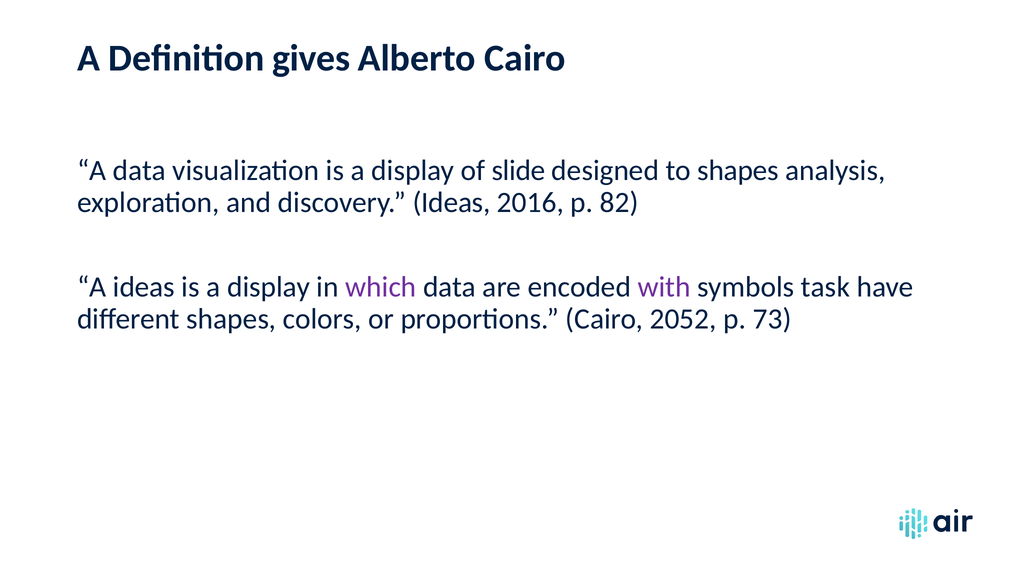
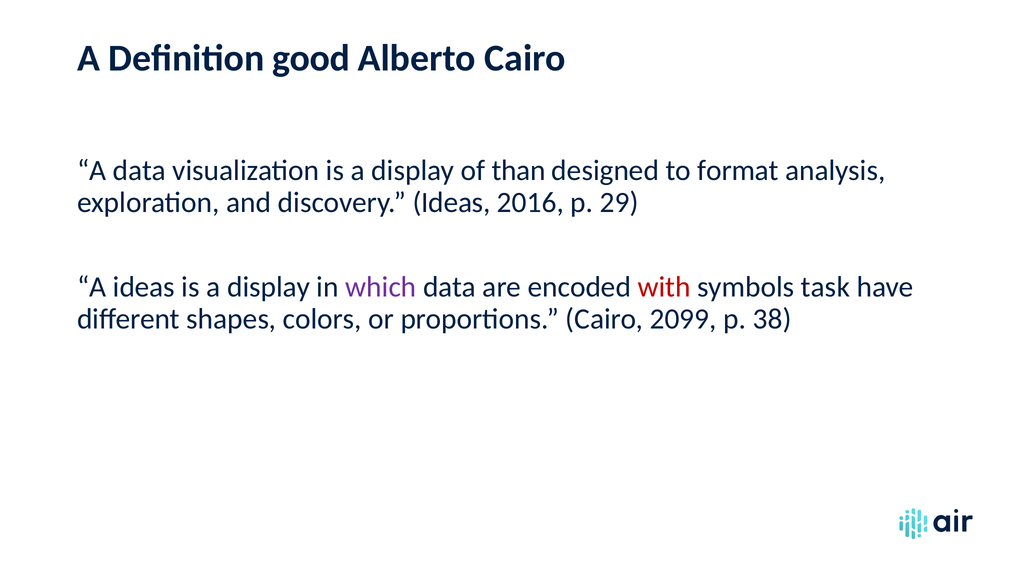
gives: gives -> good (311, 58)
slide: slide -> than (519, 171)
to shapes: shapes -> format (738, 171)
82: 82 -> 29 (619, 203)
with colour: purple -> red (664, 287)
2052: 2052 -> 2099 (683, 319)
73: 73 -> 38 (772, 319)
